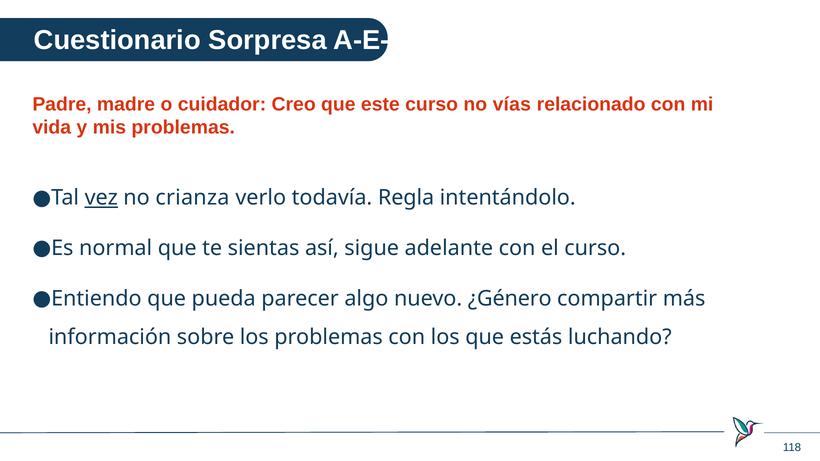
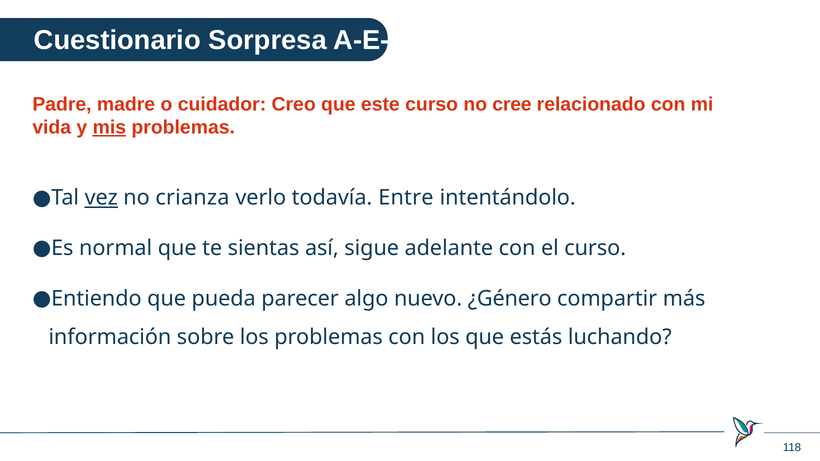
vías: vías -> cree (512, 104)
mis underline: none -> present (109, 127)
Regla: Regla -> Entre (406, 198)
